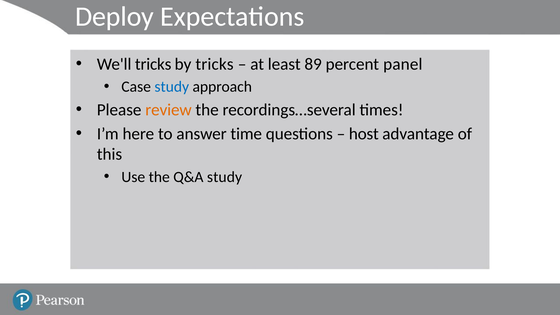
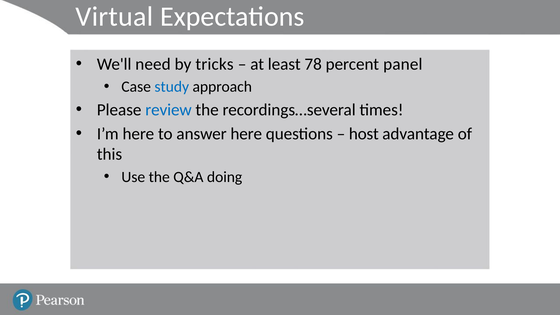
Deploy: Deploy -> Virtual (114, 17)
We'll tricks: tricks -> need (153, 64)
89: 89 -> 78 (313, 64)
review colour: orange -> blue (168, 110)
answer time: time -> here (246, 134)
Q&A study: study -> doing (225, 177)
